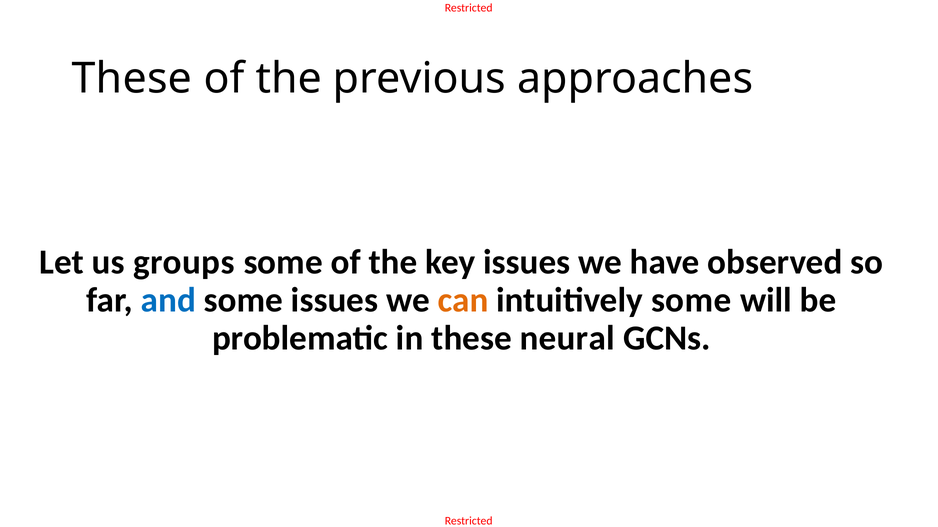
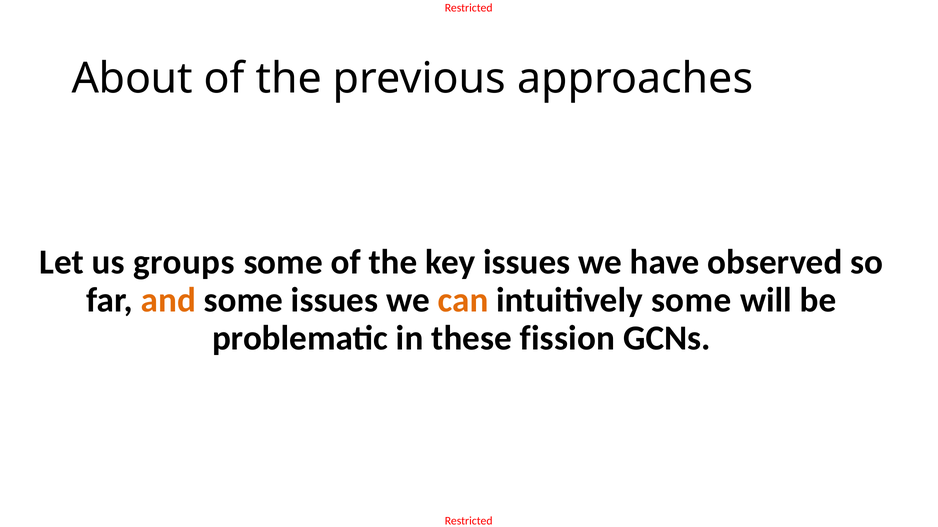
These: These -> About (132, 79)
and colour: blue -> orange (168, 300)
neural: neural -> fission (567, 338)
